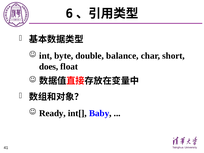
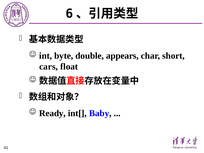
balance: balance -> appears (122, 56)
does: does -> cars (49, 67)
